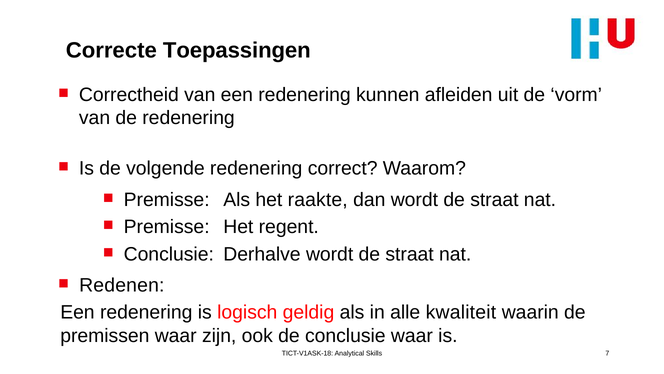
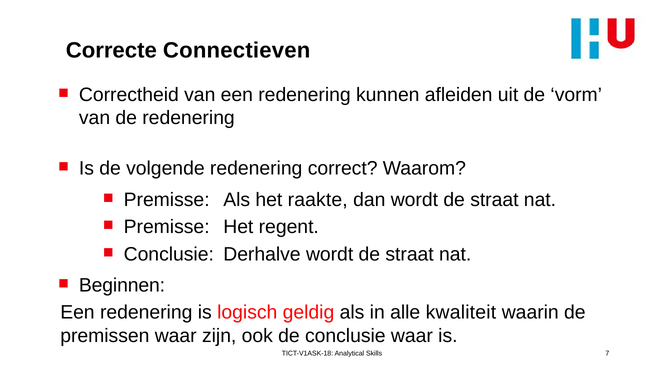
Toepassingen: Toepassingen -> Connectieven (237, 51)
Redenen: Redenen -> Beginnen (122, 285)
